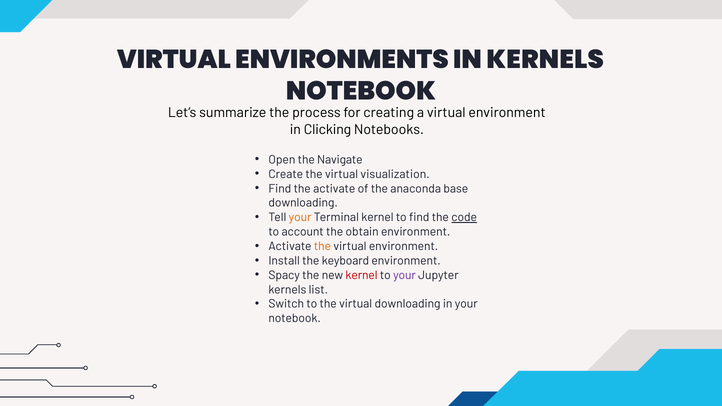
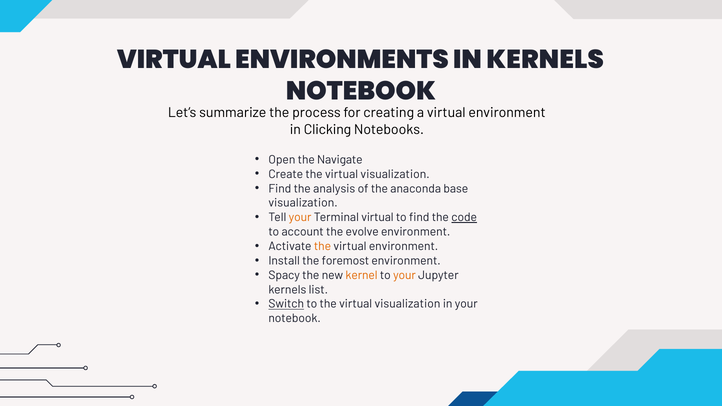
the activate: activate -> analysis (334, 189)
downloading: downloading -> visualization (303, 203)
Terminal kernel: kernel -> virtual (377, 217)
obtain: obtain -> evolve (362, 232)
keyboard: keyboard -> foremost (345, 261)
kernel colour: red -> orange (362, 275)
your colour: purple -> orange (404, 275)
Switch underline: none -> present (286, 304)
to the virtual downloading: downloading -> visualization (407, 304)
